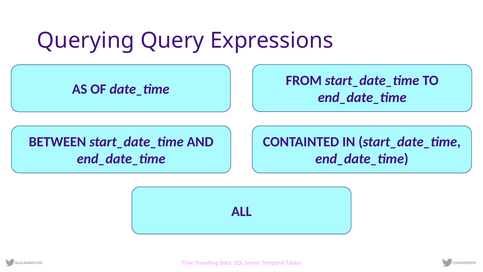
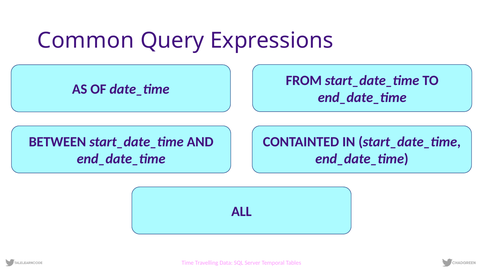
Querying: Querying -> Common (86, 41)
